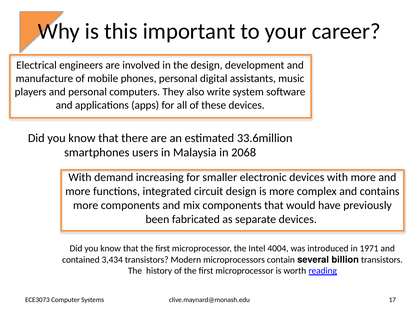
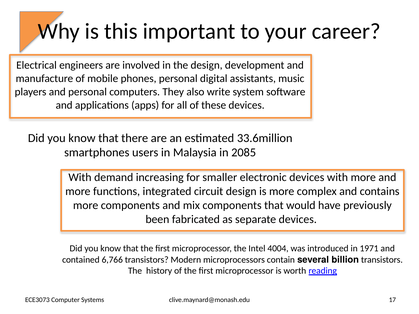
2068: 2068 -> 2085 (244, 153)
3,434: 3,434 -> 6,766 (112, 260)
